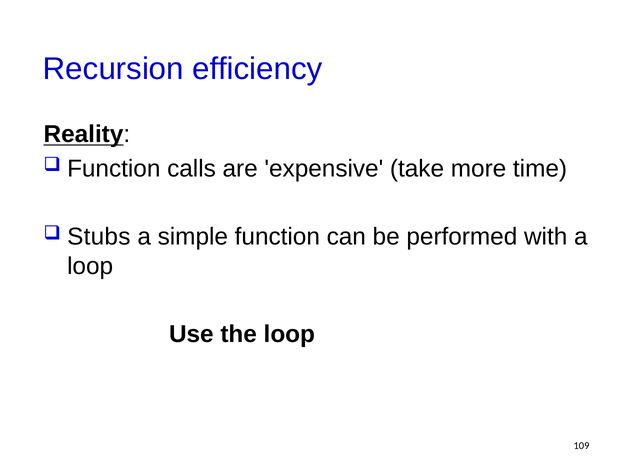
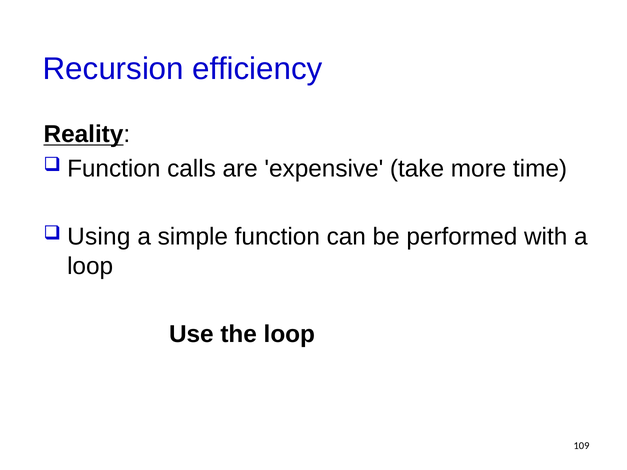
Stubs: Stubs -> Using (99, 237)
